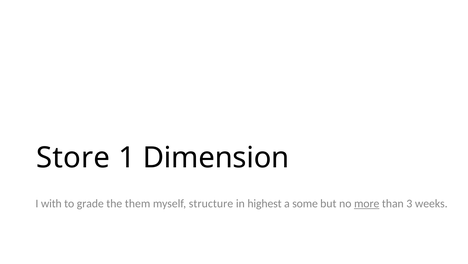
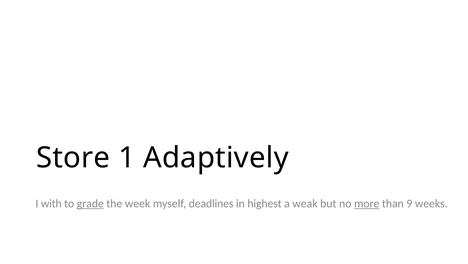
Dimension: Dimension -> Adaptively (216, 157)
grade underline: none -> present (90, 203)
them: them -> week (138, 203)
structure: structure -> deadlines (211, 203)
some: some -> weak (305, 203)
3: 3 -> 9 (409, 203)
